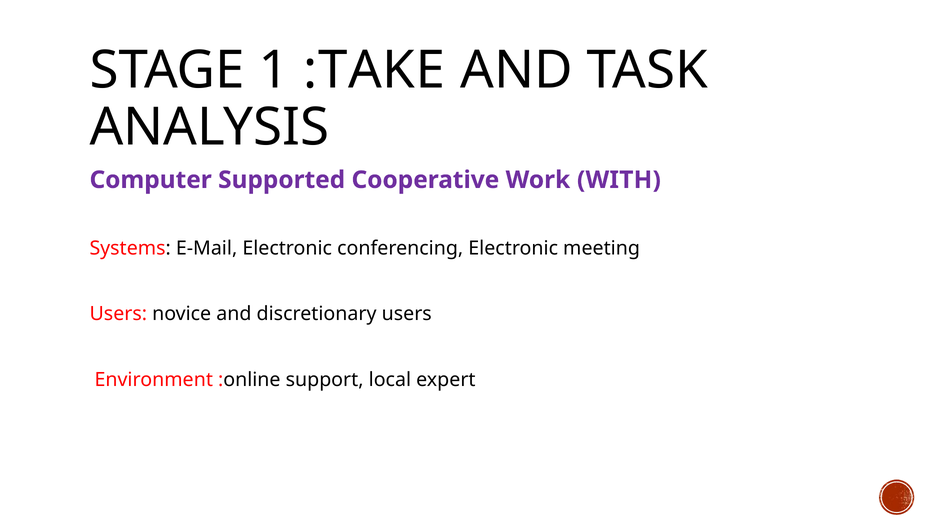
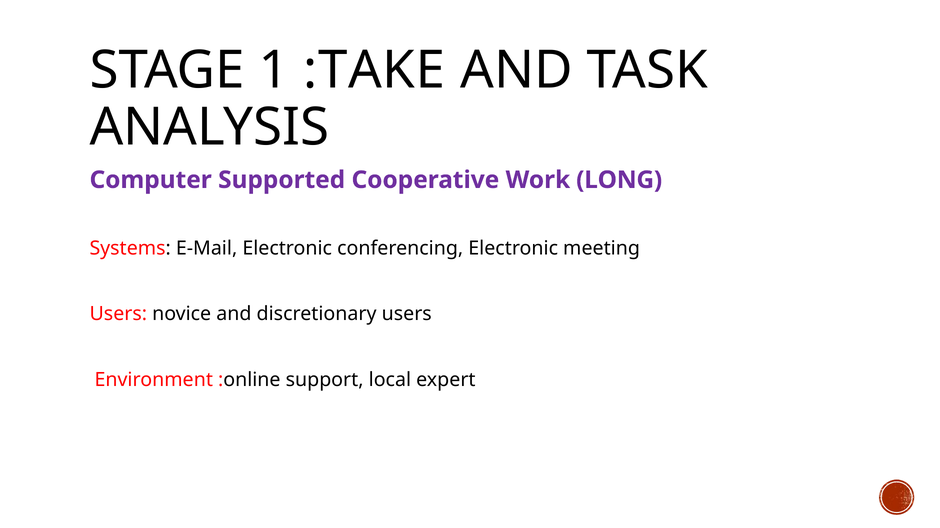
WITH: WITH -> LONG (619, 180)
